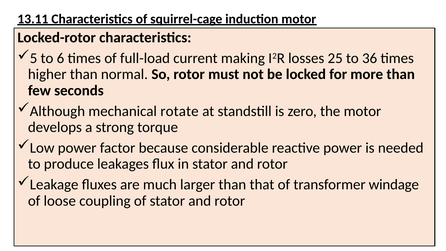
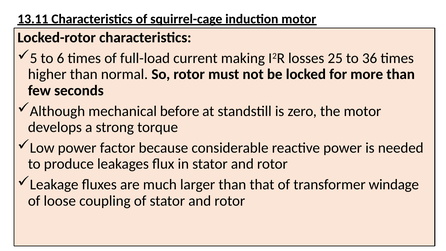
rotate: rotate -> before (180, 111)
